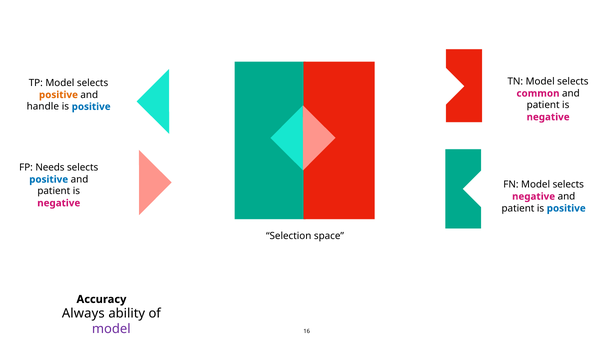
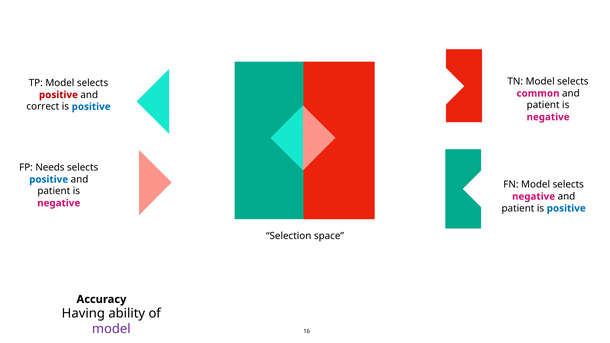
positive colour: orange -> red (58, 95)
handle: handle -> correct (43, 107)
Always: Always -> Having (83, 313)
